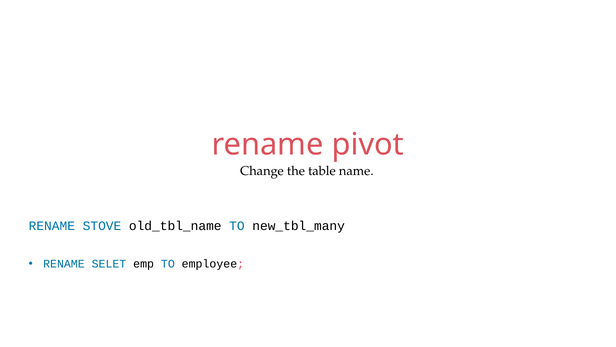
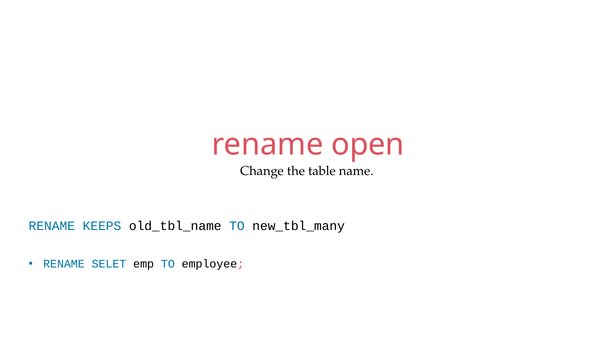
pivot: pivot -> open (368, 144)
STOVE: STOVE -> KEEPS (102, 226)
